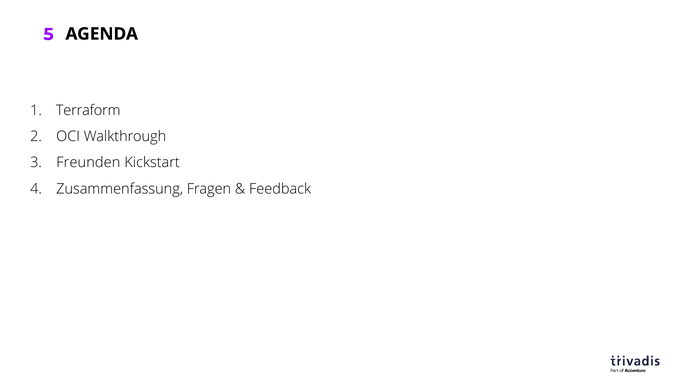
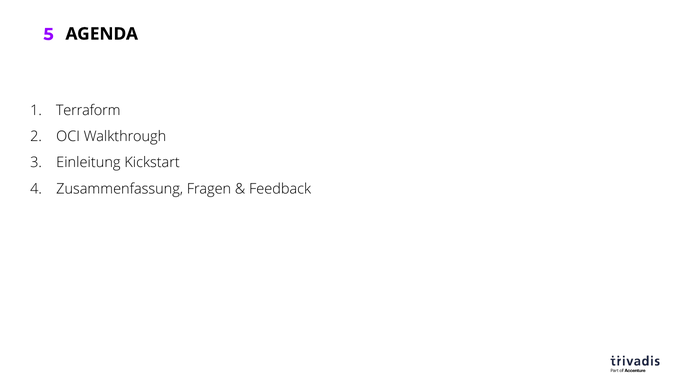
Freunden: Freunden -> Einleitung (88, 163)
